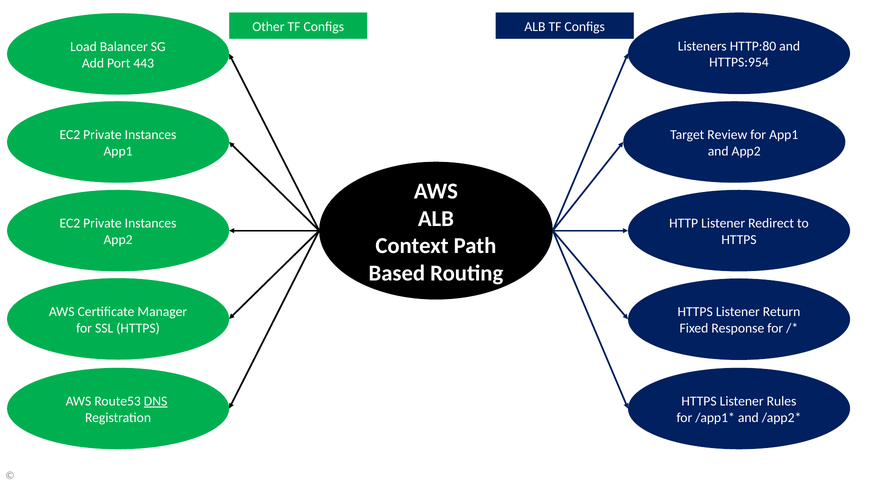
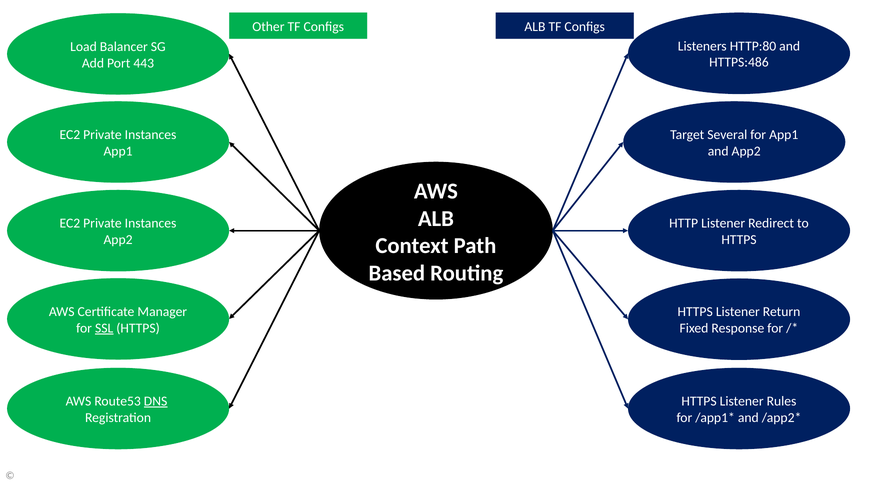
HTTPS:954: HTTPS:954 -> HTTPS:486 (739, 62)
Review: Review -> Several (727, 135)
SSL underline: none -> present (104, 328)
